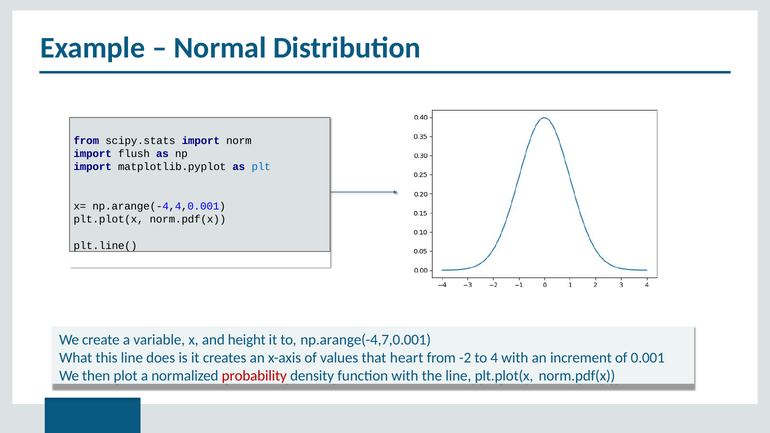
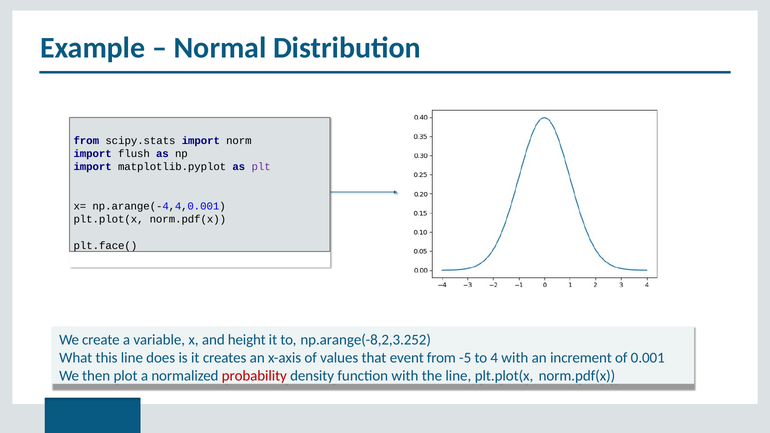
plt colour: blue -> purple (261, 167)
plt.line(: plt.line( -> plt.face( (105, 246)
np.arange(-4,7,0.001: np.arange(-4,7,0.001 -> np.arange(-8,2,3.252 (366, 340)
heart: heart -> event (407, 358)
-2: -2 -> -5 (465, 358)
